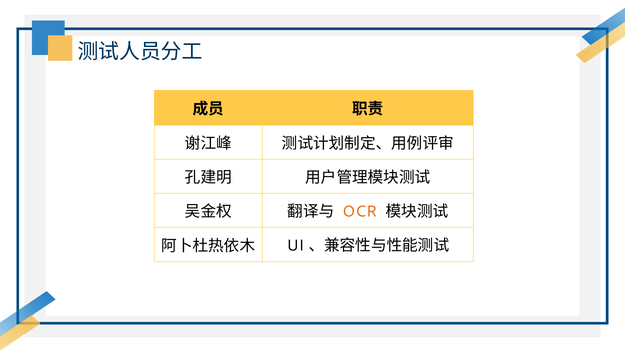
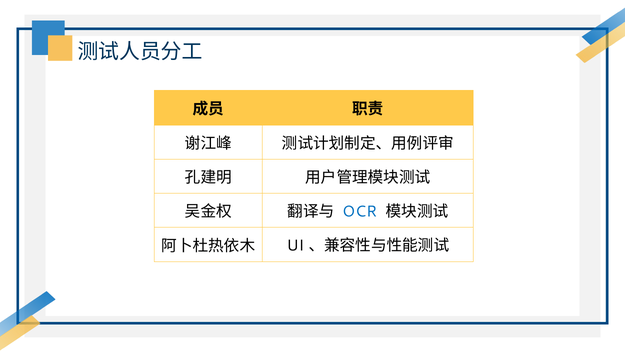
OCR colour: orange -> blue (360, 211)
